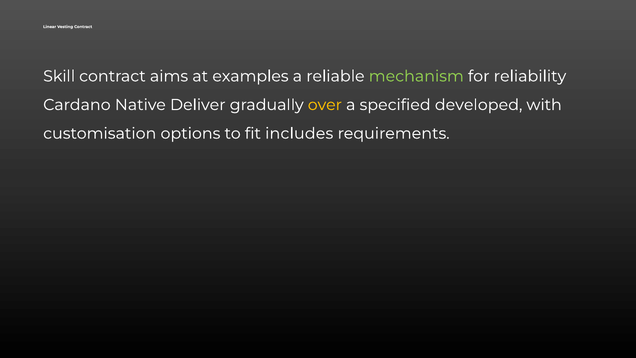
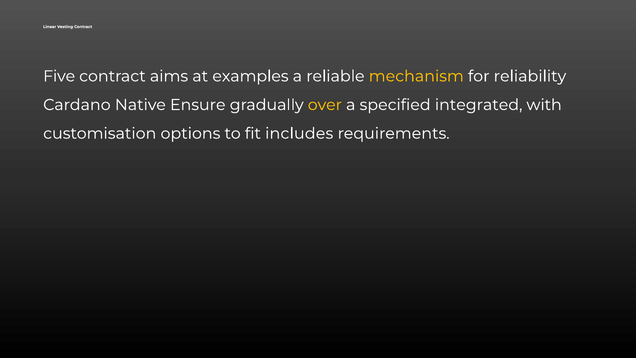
Skill: Skill -> Five (59, 76)
mechanism colour: light green -> yellow (416, 76)
Deliver: Deliver -> Ensure (198, 105)
developed: developed -> integrated (479, 105)
